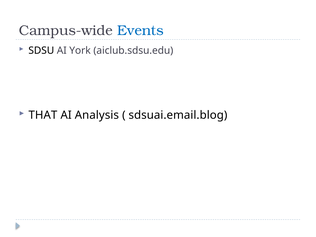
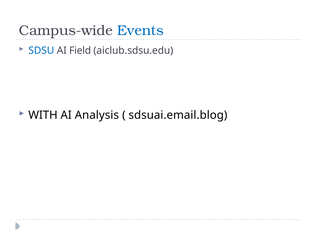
SDSU colour: black -> blue (41, 50)
York: York -> Field (80, 50)
THAT: THAT -> WITH (43, 115)
